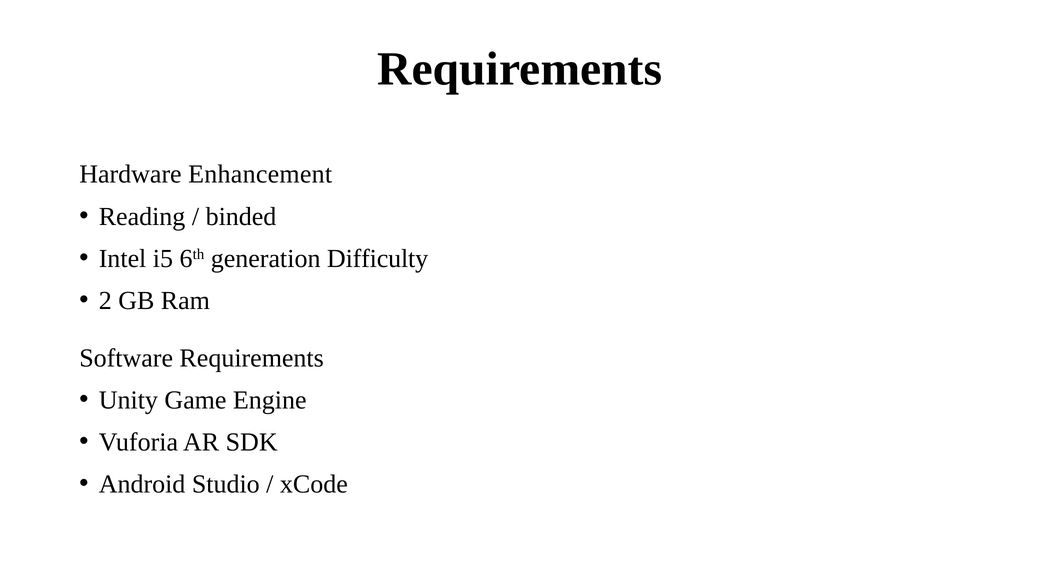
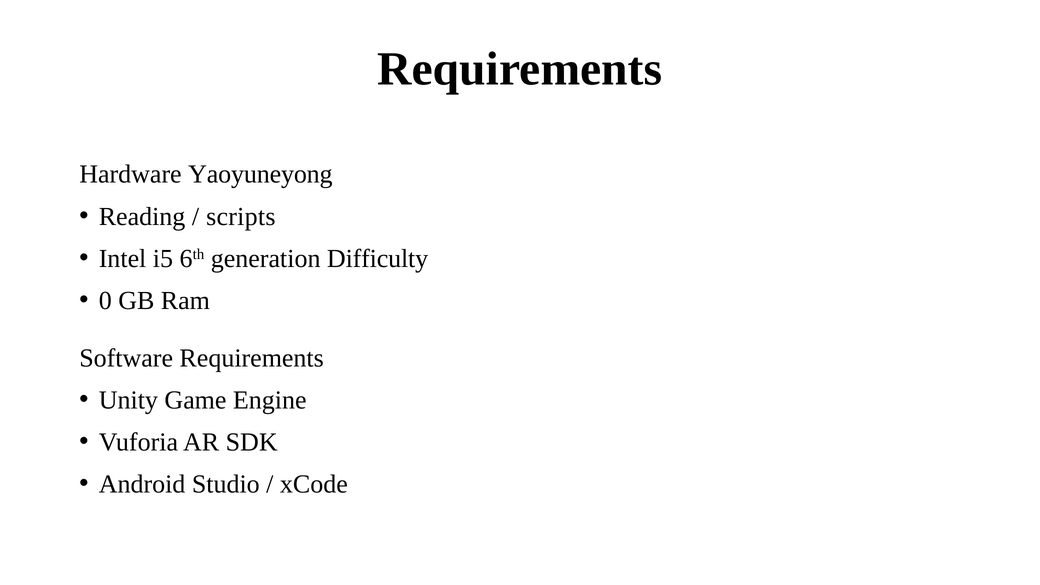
Enhancement: Enhancement -> Yaoyuneyong (260, 174)
binded: binded -> scripts (241, 216)
2: 2 -> 0 (105, 301)
